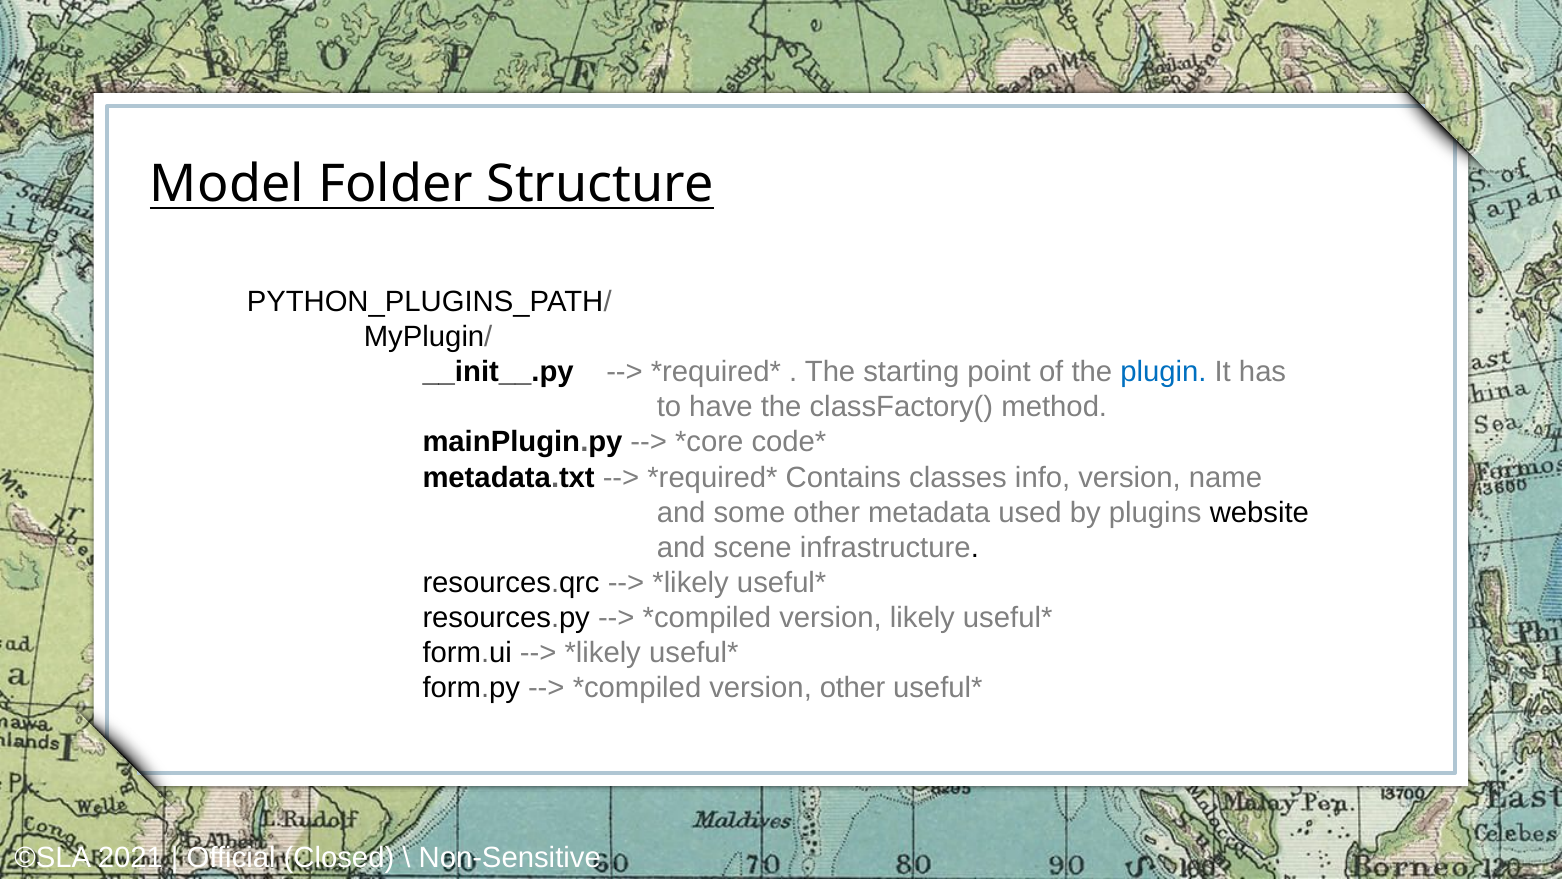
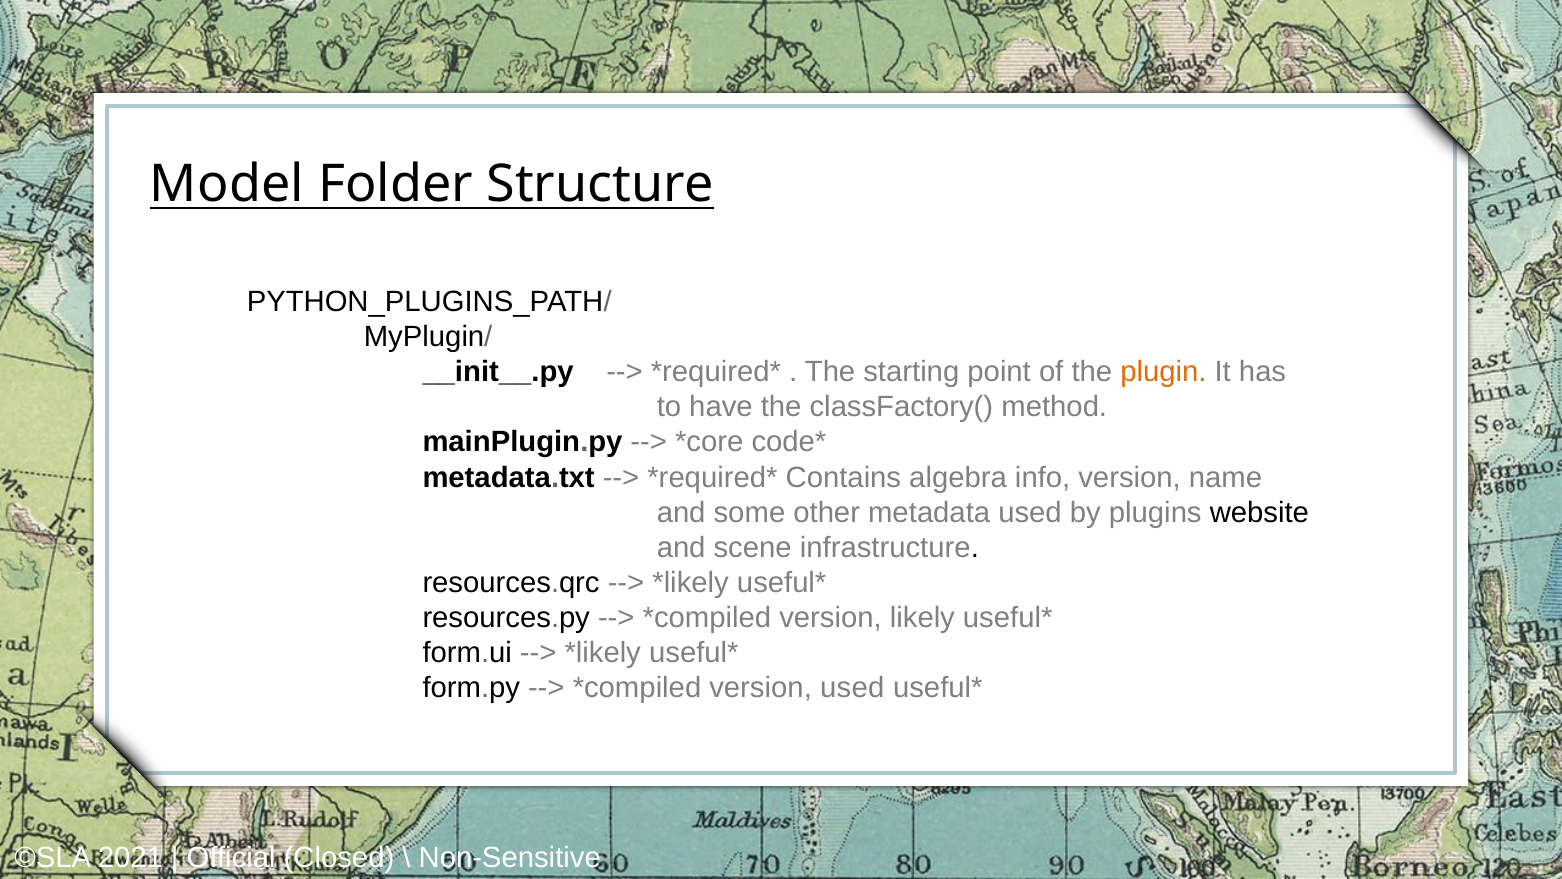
plugin colour: blue -> orange (1163, 372)
classes: classes -> algebra (958, 477)
version other: other -> used (852, 688)
